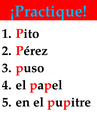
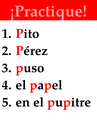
¡Practique colour: light blue -> pink (49, 11)
